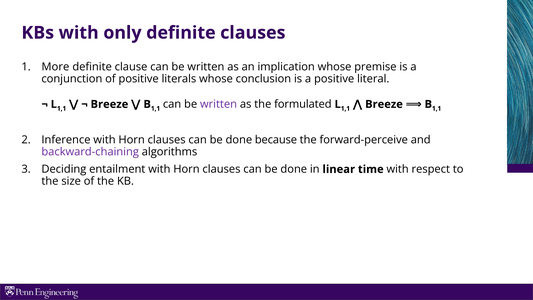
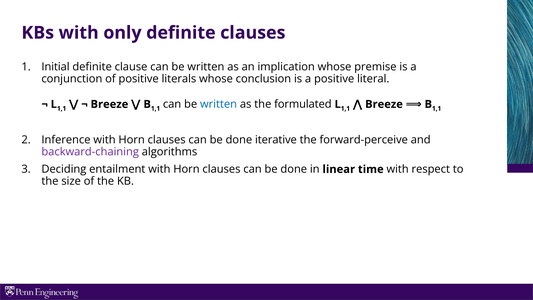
More: More -> Initial (56, 67)
written colour: purple -> blue (219, 104)
because: because -> iterative (276, 140)
